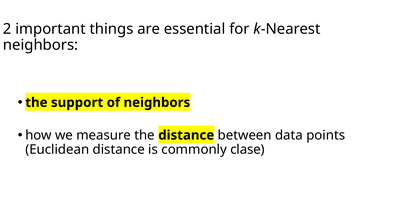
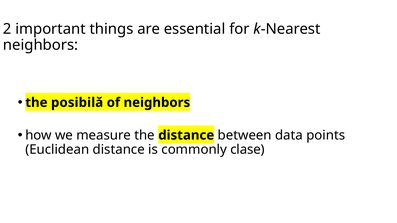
support: support -> posibilă (77, 103)
